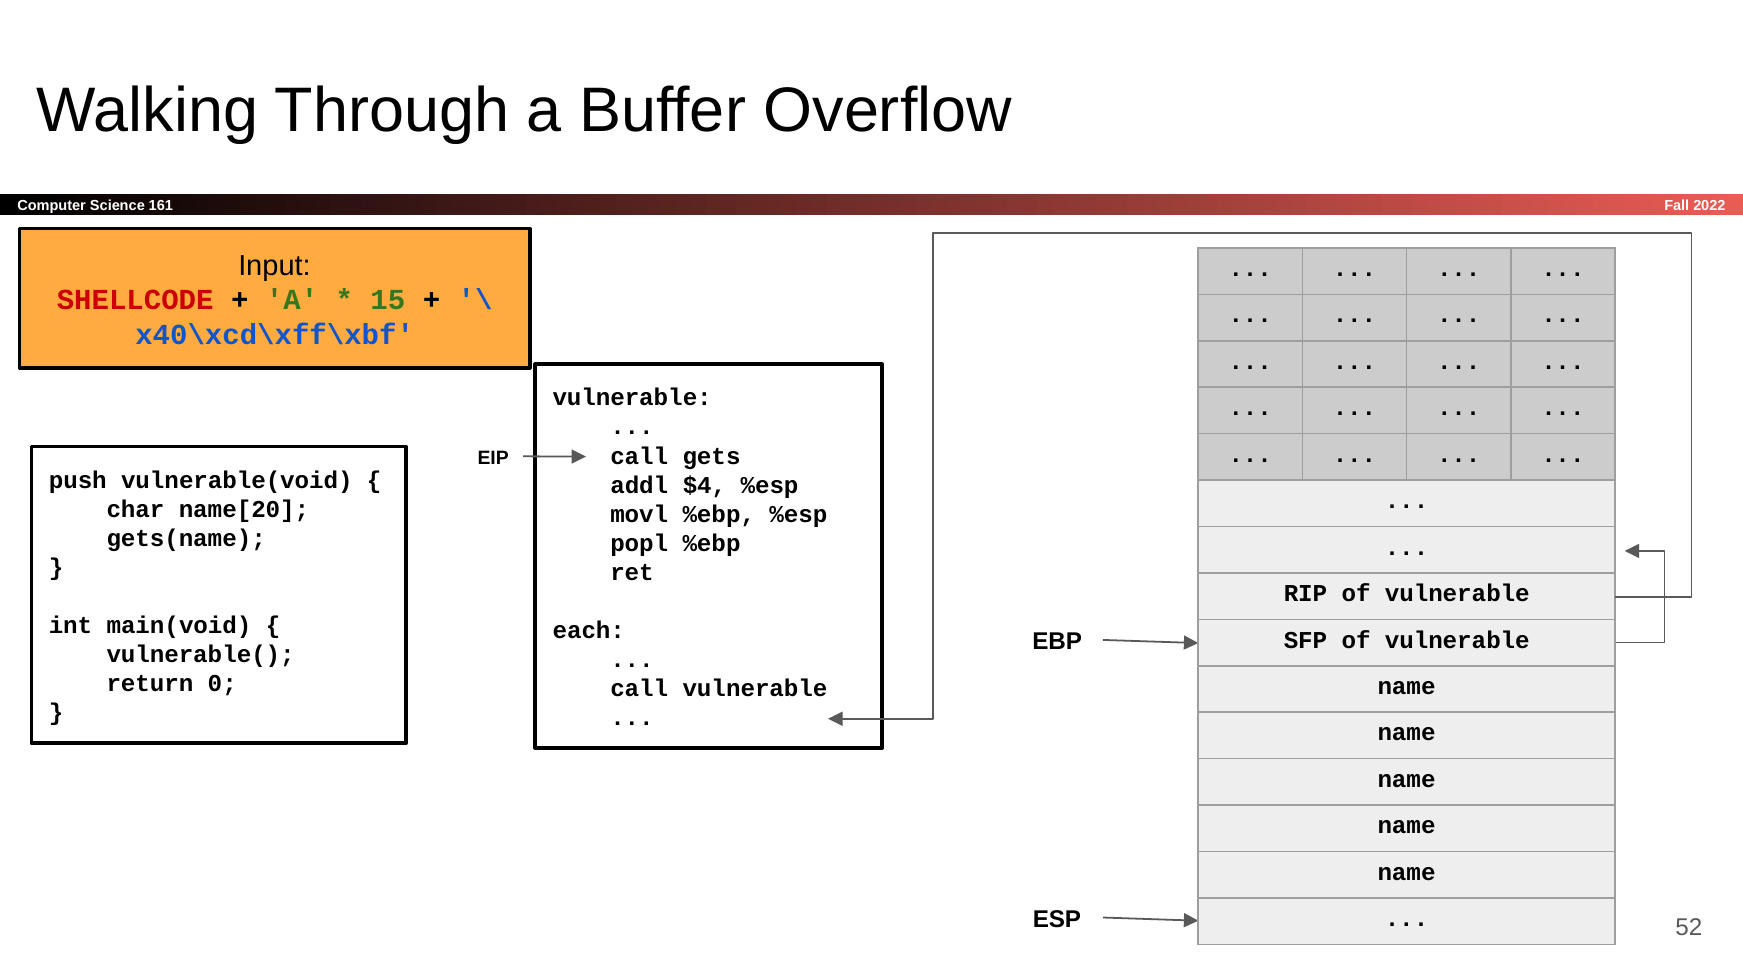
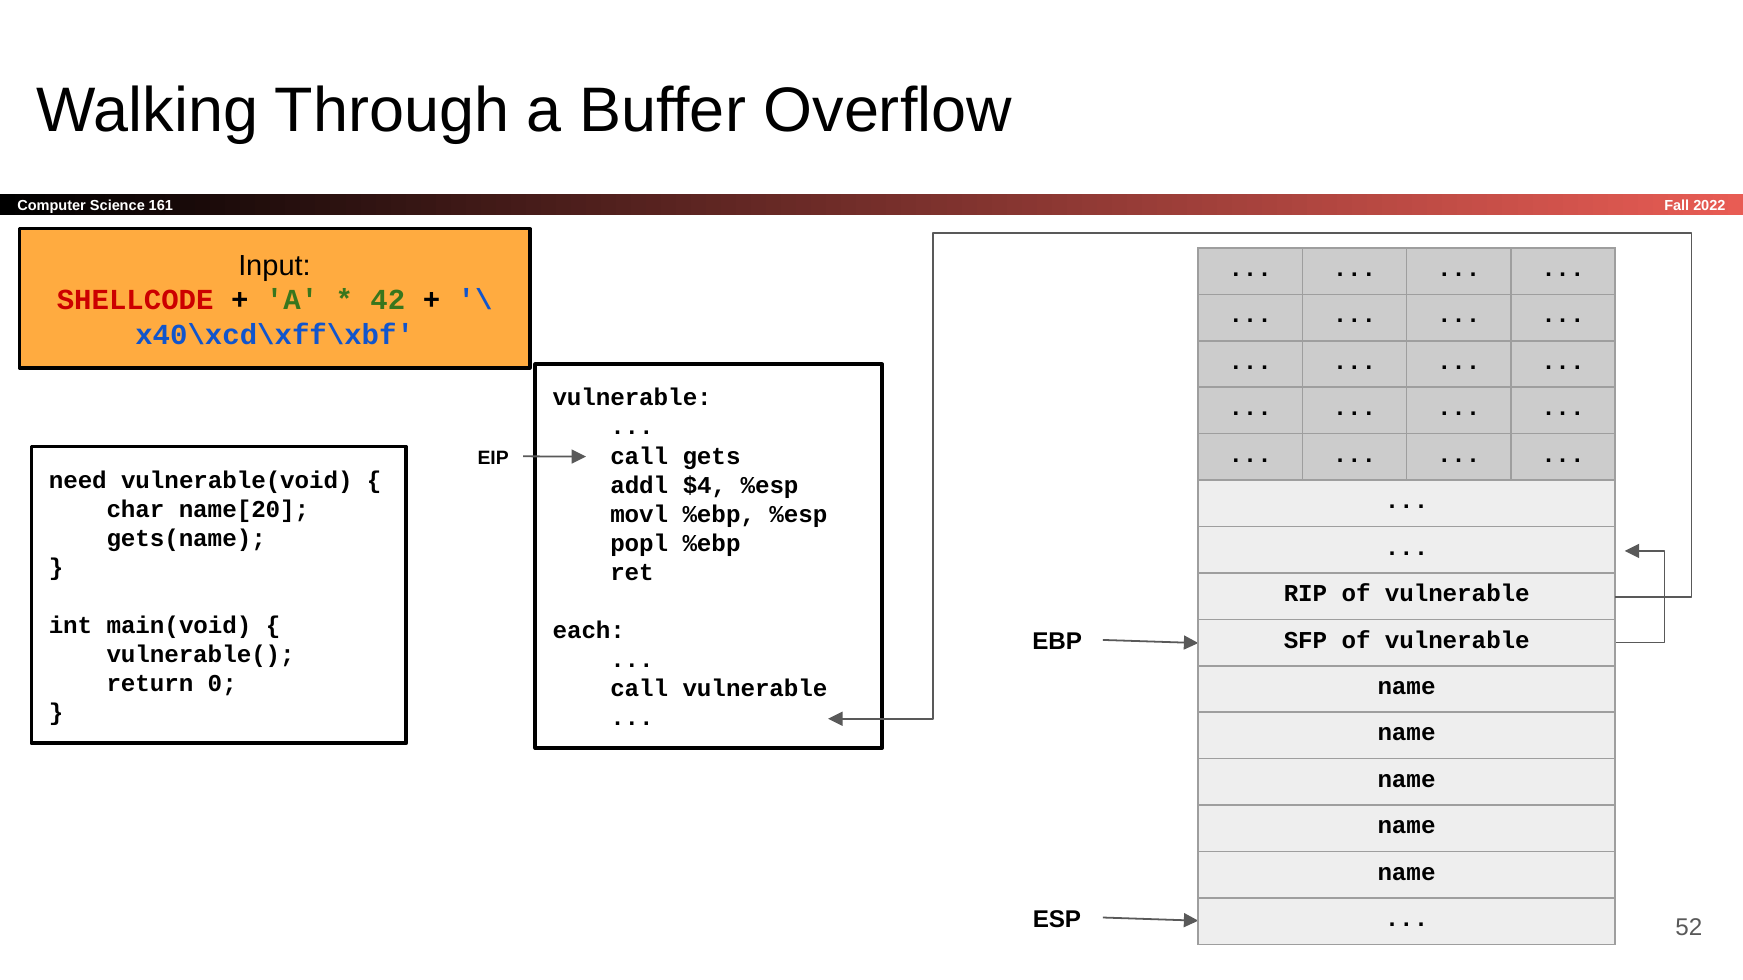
15: 15 -> 42 (388, 301)
push: push -> need (78, 481)
